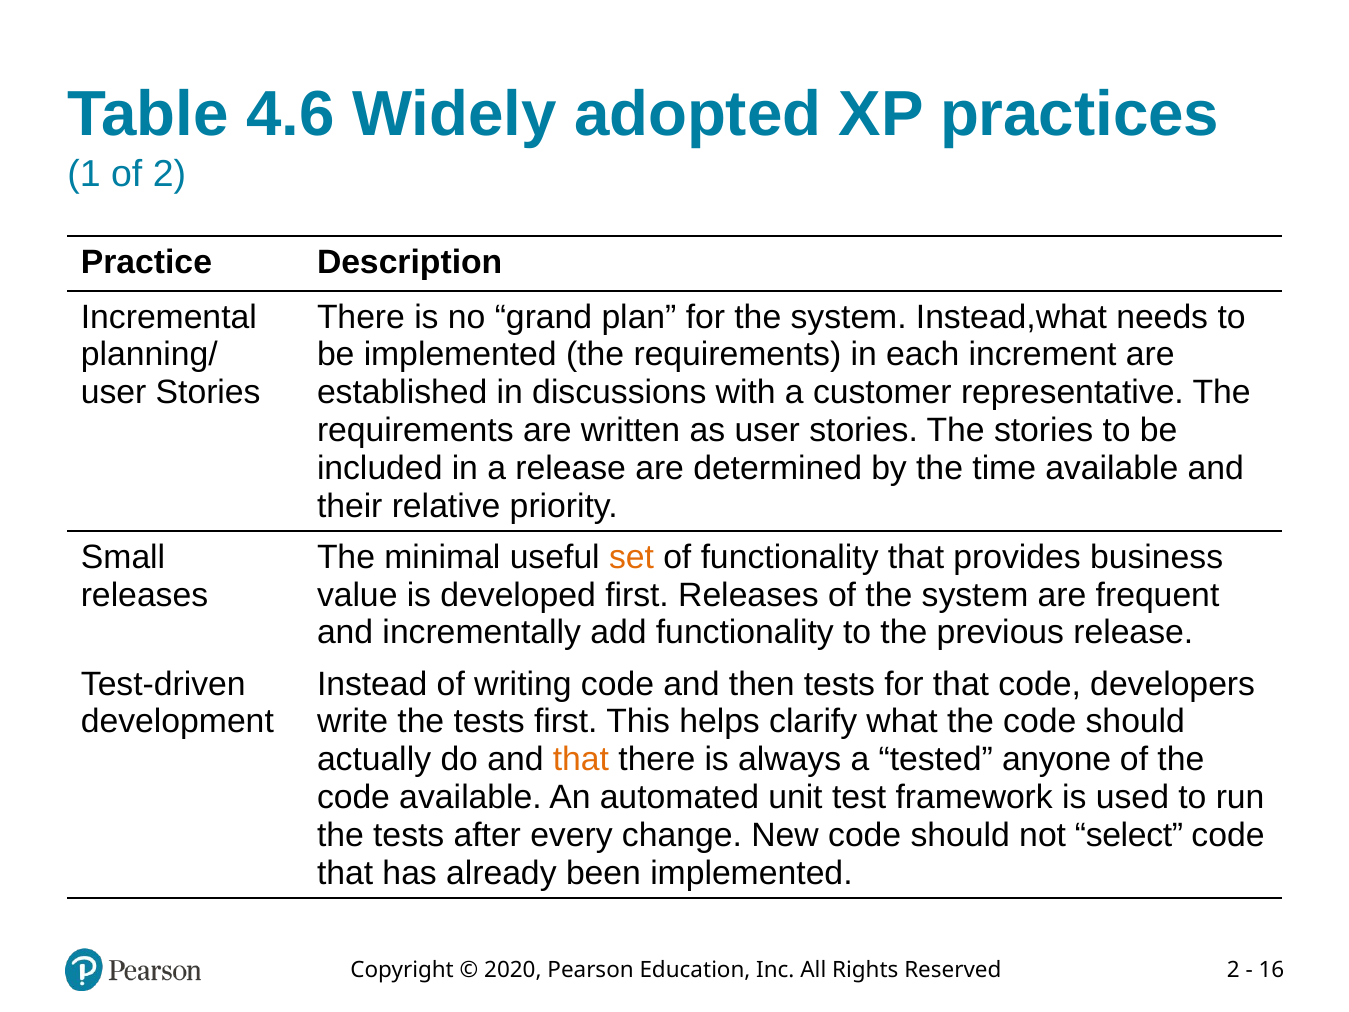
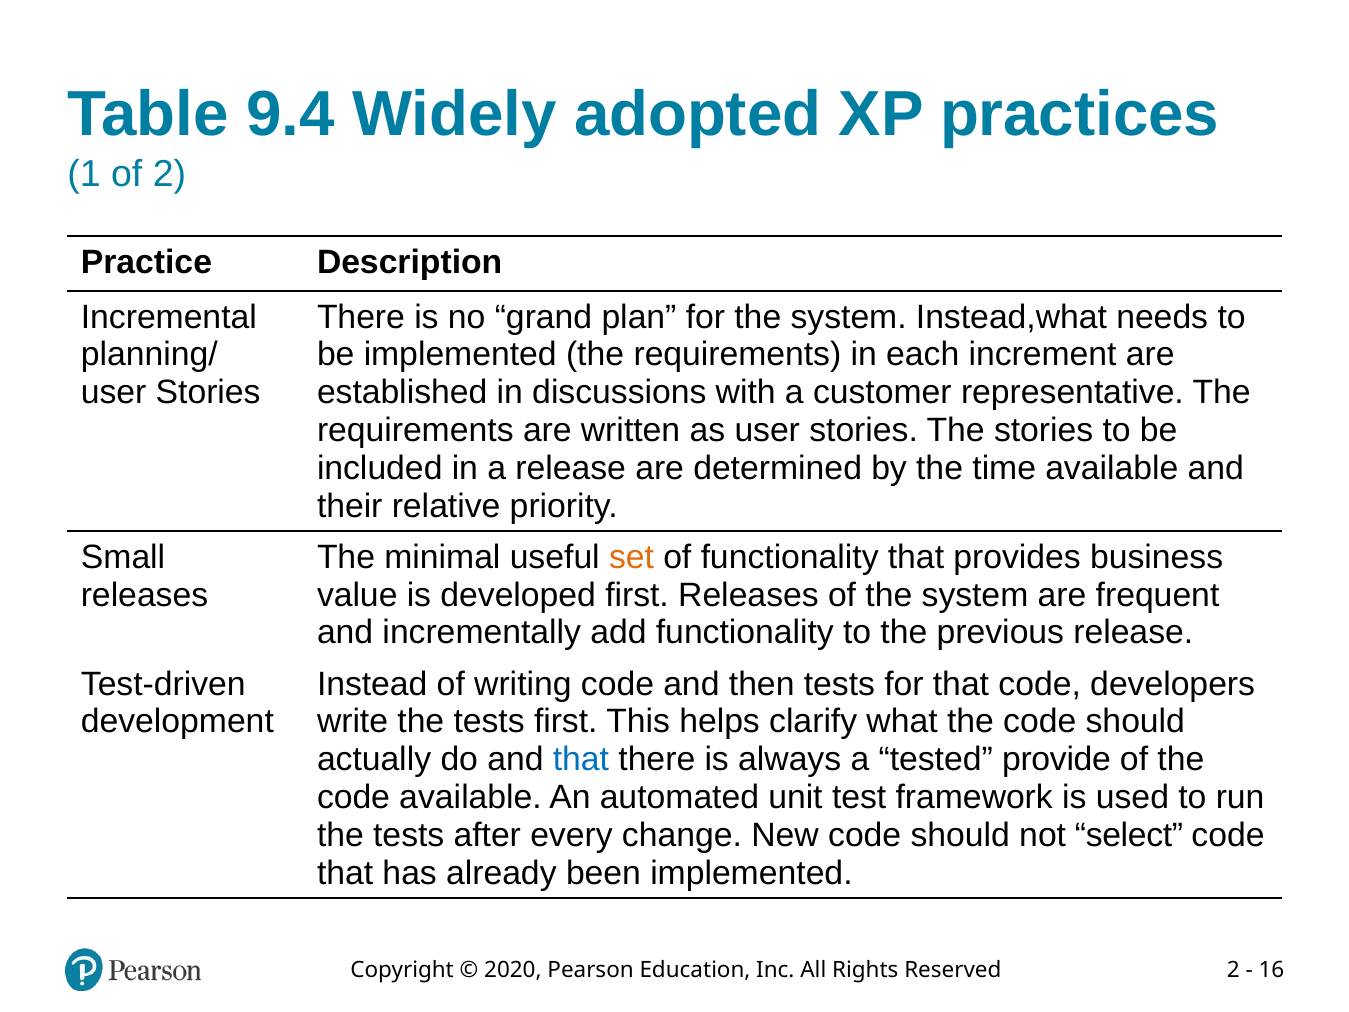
4.6: 4.6 -> 9.4 (290, 115)
that colour: orange -> blue (581, 759)
anyone: anyone -> provide (1057, 759)
